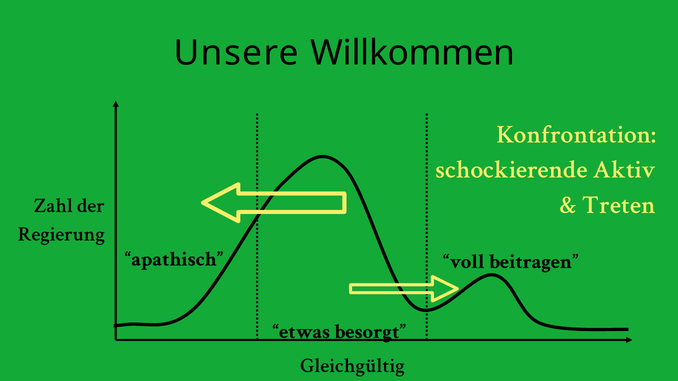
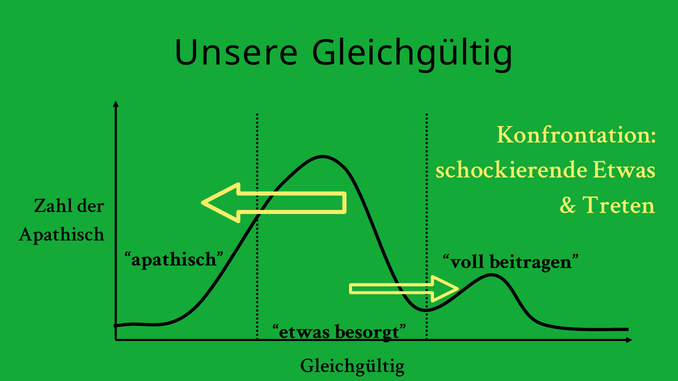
Unsere Willkommen: Willkommen -> Gleichgültig (412, 53)
schockierende Aktiv: Aktiv -> Etwas (624, 170)
Regierung: Regierung -> Apathisch (61, 234)
